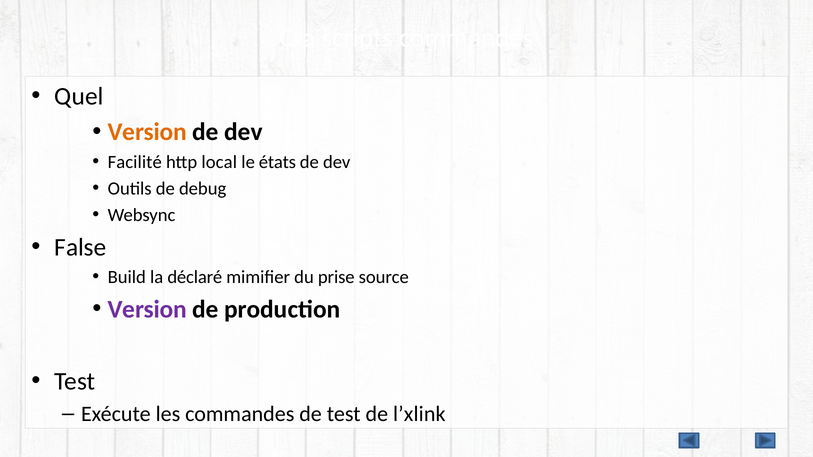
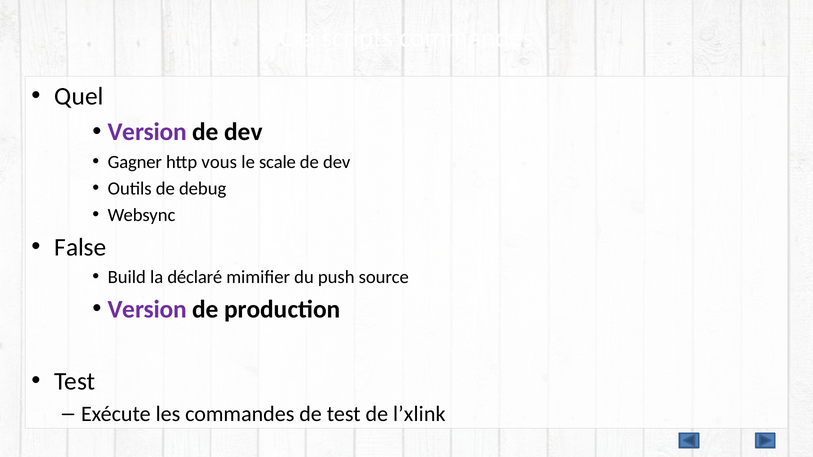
Version colour: orange -> purple (147, 132)
Facilité: Facilité -> Gagner (135, 162)
local: local -> vous (219, 162)
états: états -> scale (277, 162)
prise: prise -> push (336, 277)
